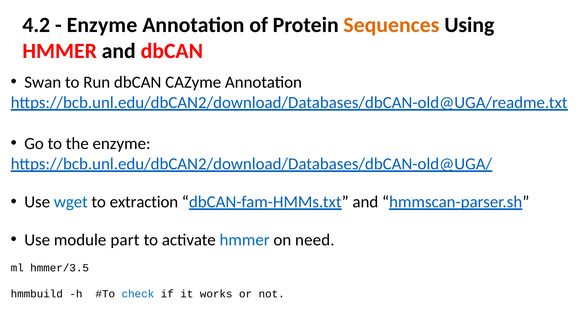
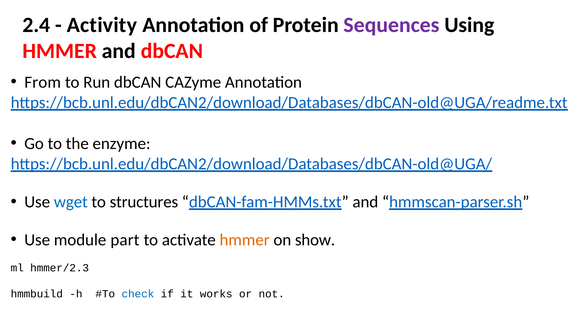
4.2: 4.2 -> 2.4 (36, 25)
Enzyme: Enzyme -> Activity (102, 25)
Sequences colour: orange -> purple (392, 25)
Swan: Swan -> From (43, 82)
extraction: extraction -> structures (144, 202)
hmmer colour: blue -> orange (245, 240)
need: need -> show (315, 240)
hmmer/3.5: hmmer/3.5 -> hmmer/2.3 (60, 268)
